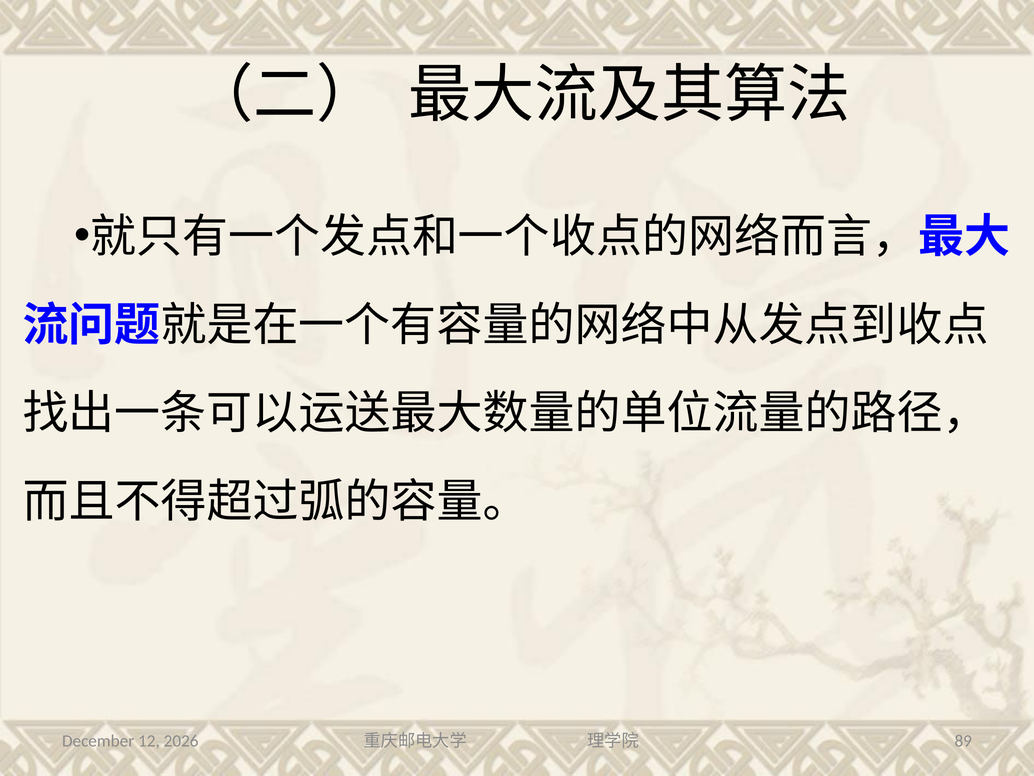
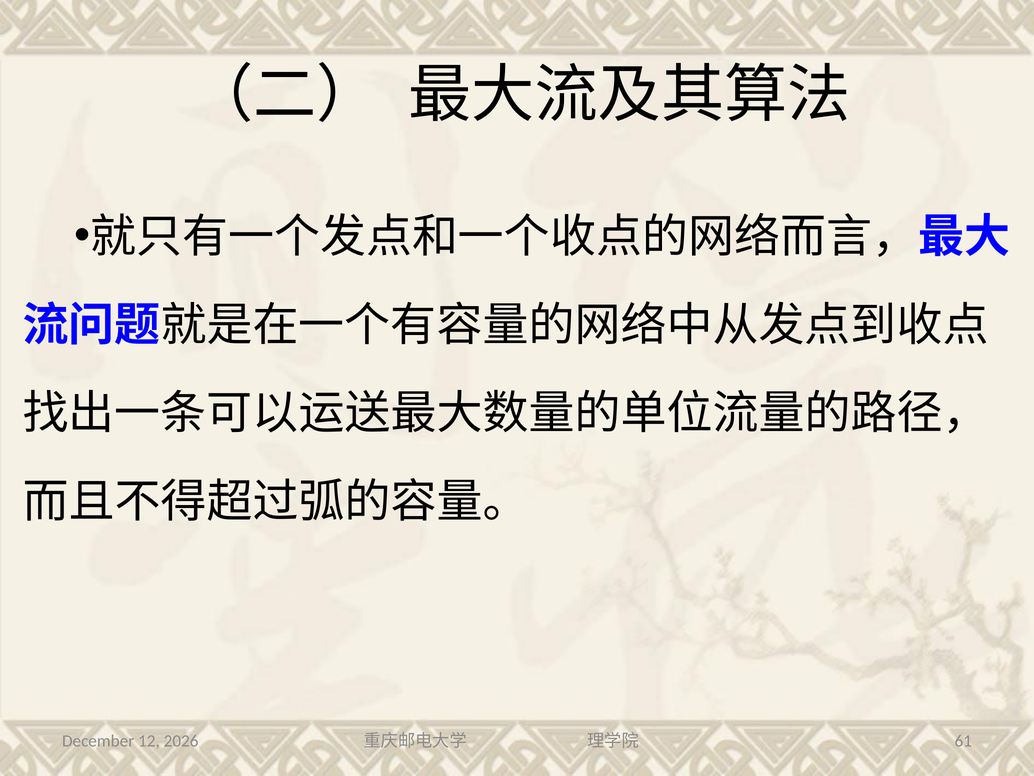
89: 89 -> 61 (963, 740)
